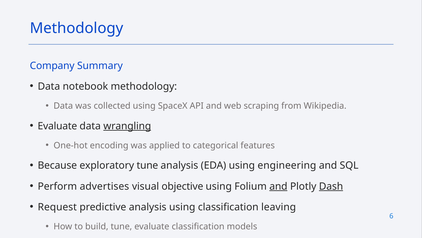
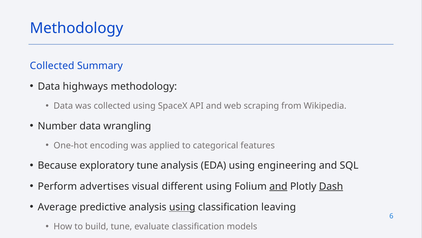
Company: Company -> Collected (52, 65)
notebook: notebook -> highways (85, 86)
Evaluate: Evaluate -> Number (57, 126)
wrangling underline: present -> none (127, 126)
objective: objective -> different (182, 186)
Request: Request -> Average (57, 207)
using underline: none -> present (182, 207)
